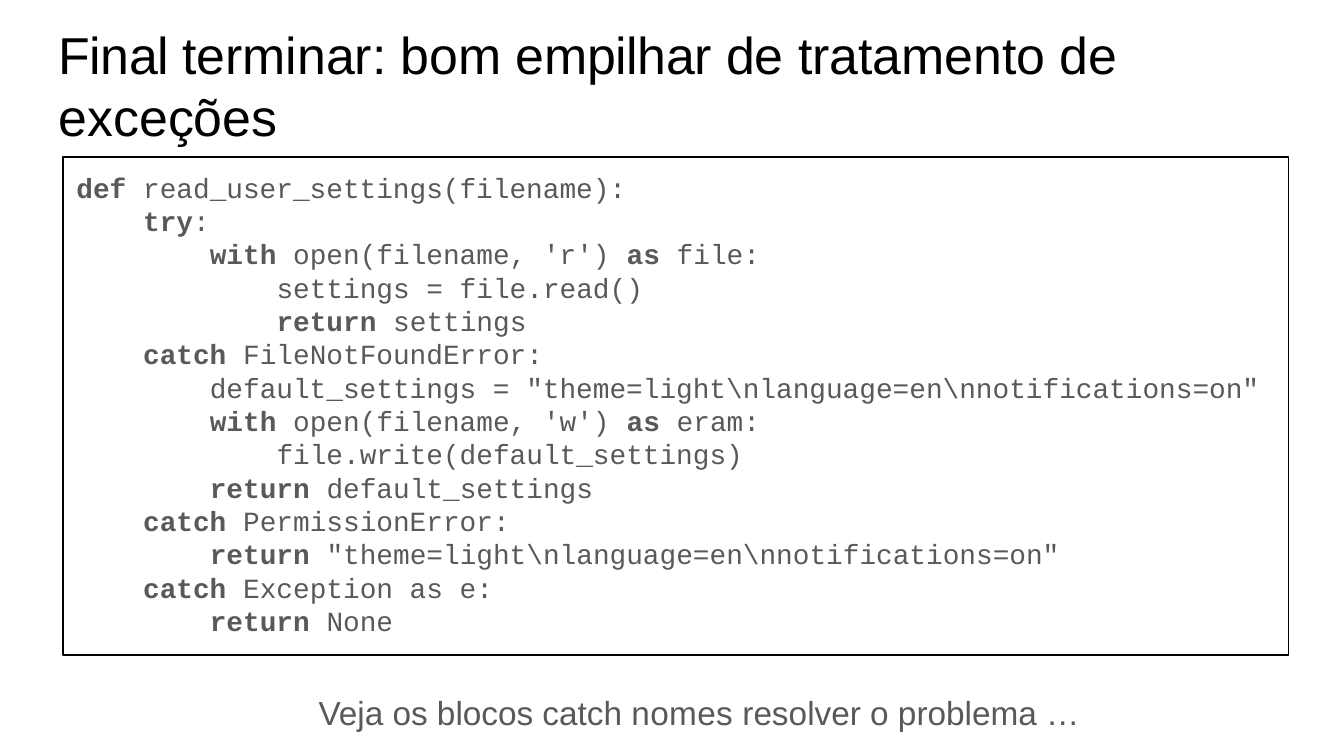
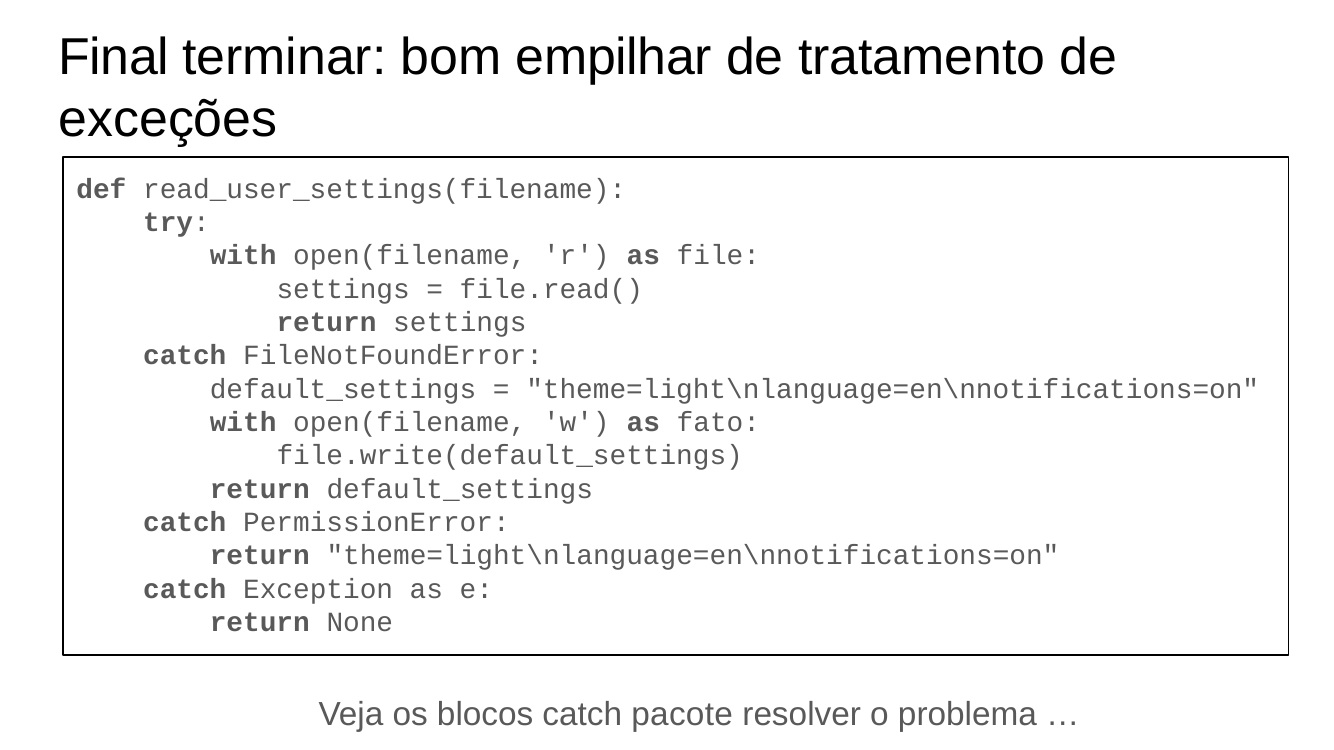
eram: eram -> fato (718, 422)
nomes: nomes -> pacote (682, 714)
